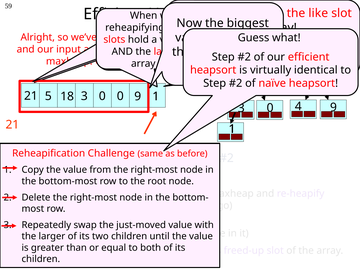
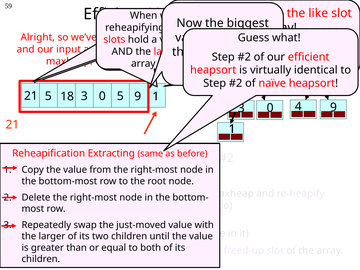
0 0: 0 -> 5 (120, 96)
Challenge: Challenge -> Extracting (111, 153)
